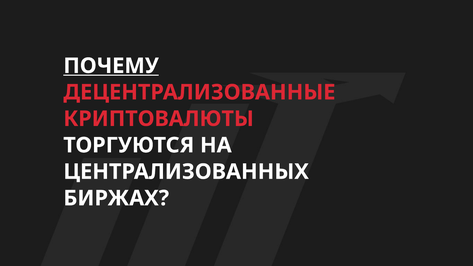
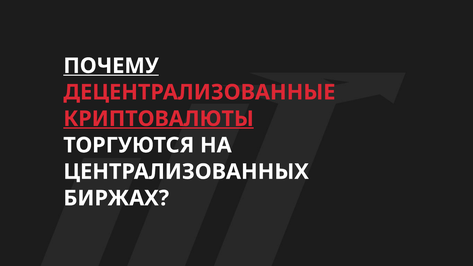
КРИПТОВАЛЮТЫ underline: none -> present (159, 119)
